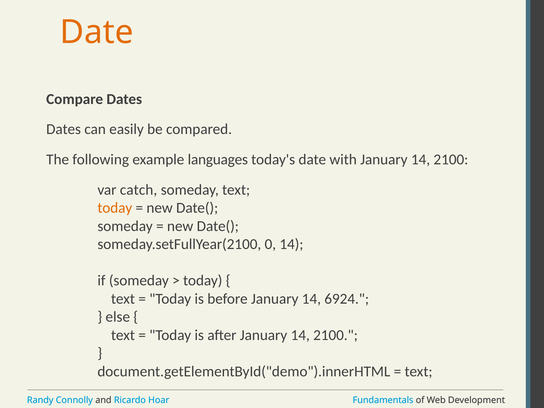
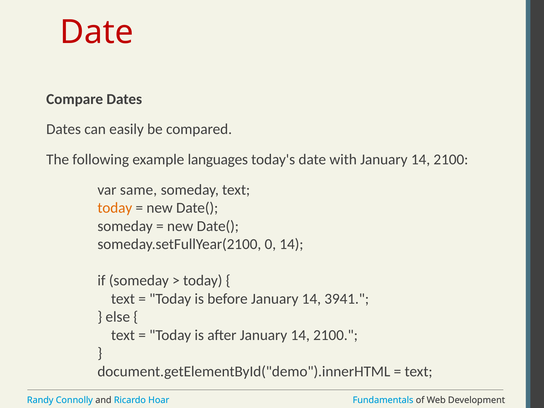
Date colour: orange -> red (97, 32)
catch: catch -> same (139, 190)
6924: 6924 -> 3941 (347, 299)
